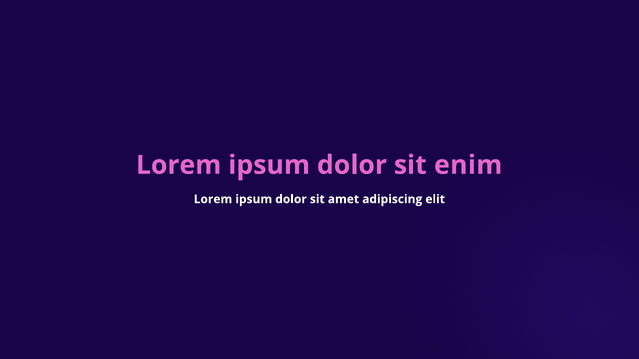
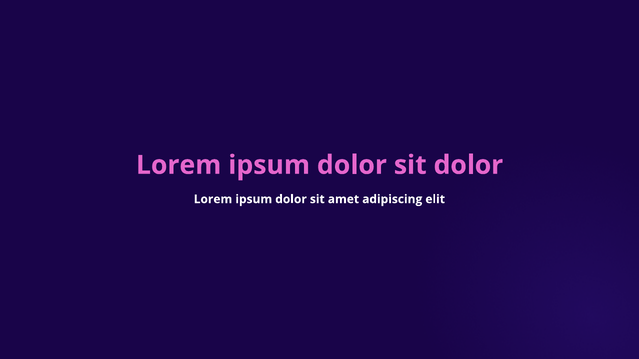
sit enim: enim -> dolor (468, 165)
